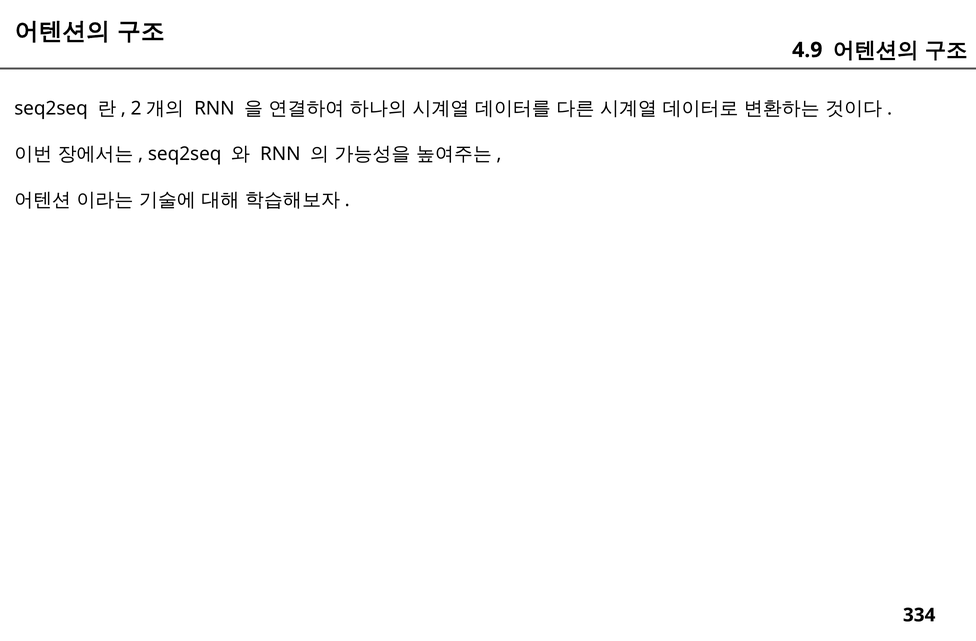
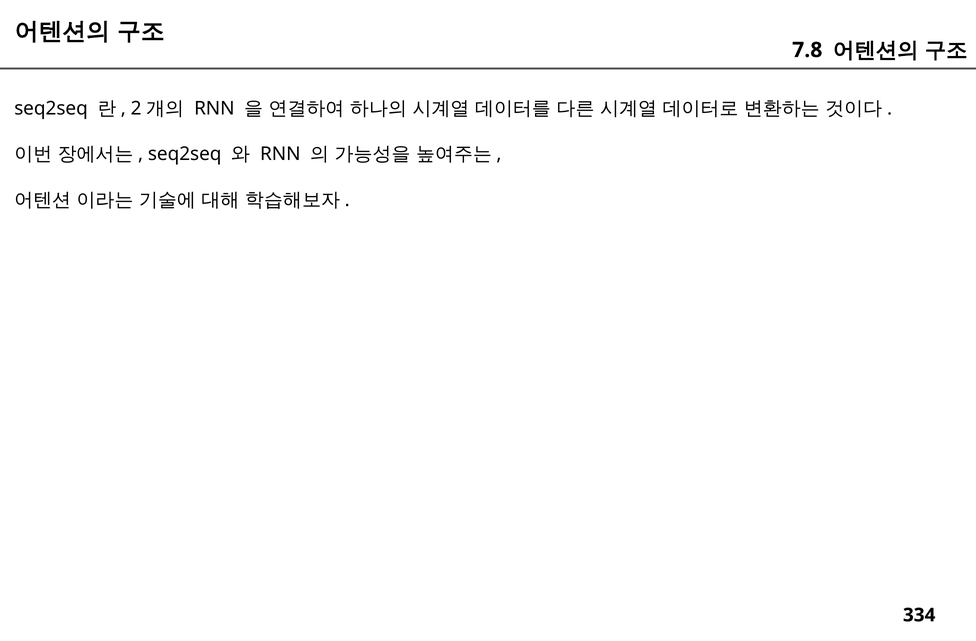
4.9: 4.9 -> 7.8 (807, 50)
